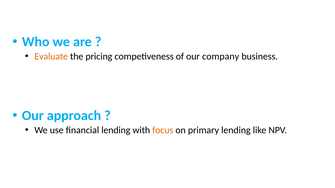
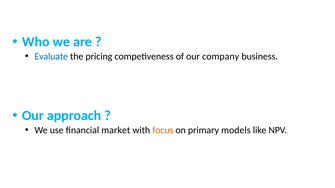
Evaluate colour: orange -> blue (51, 57)
financial lending: lending -> market (116, 130)
primary lending: lending -> models (236, 130)
